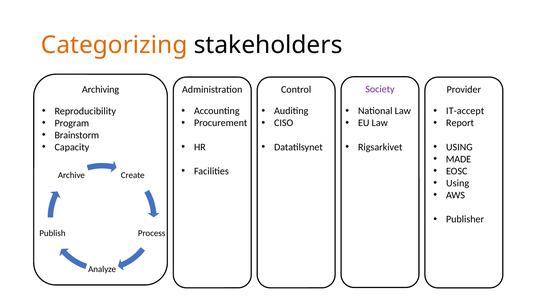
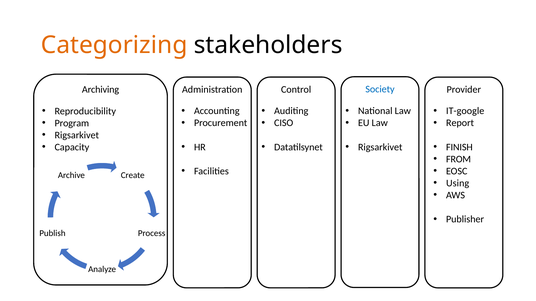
Society colour: purple -> blue (380, 89)
IT-accept: IT-accept -> IT-google (465, 111)
Brainstorm: Brainstorm -> Rigsarkivet (77, 135)
USING: USING -> FINISH (459, 147)
MADE: MADE -> FROM (458, 159)
